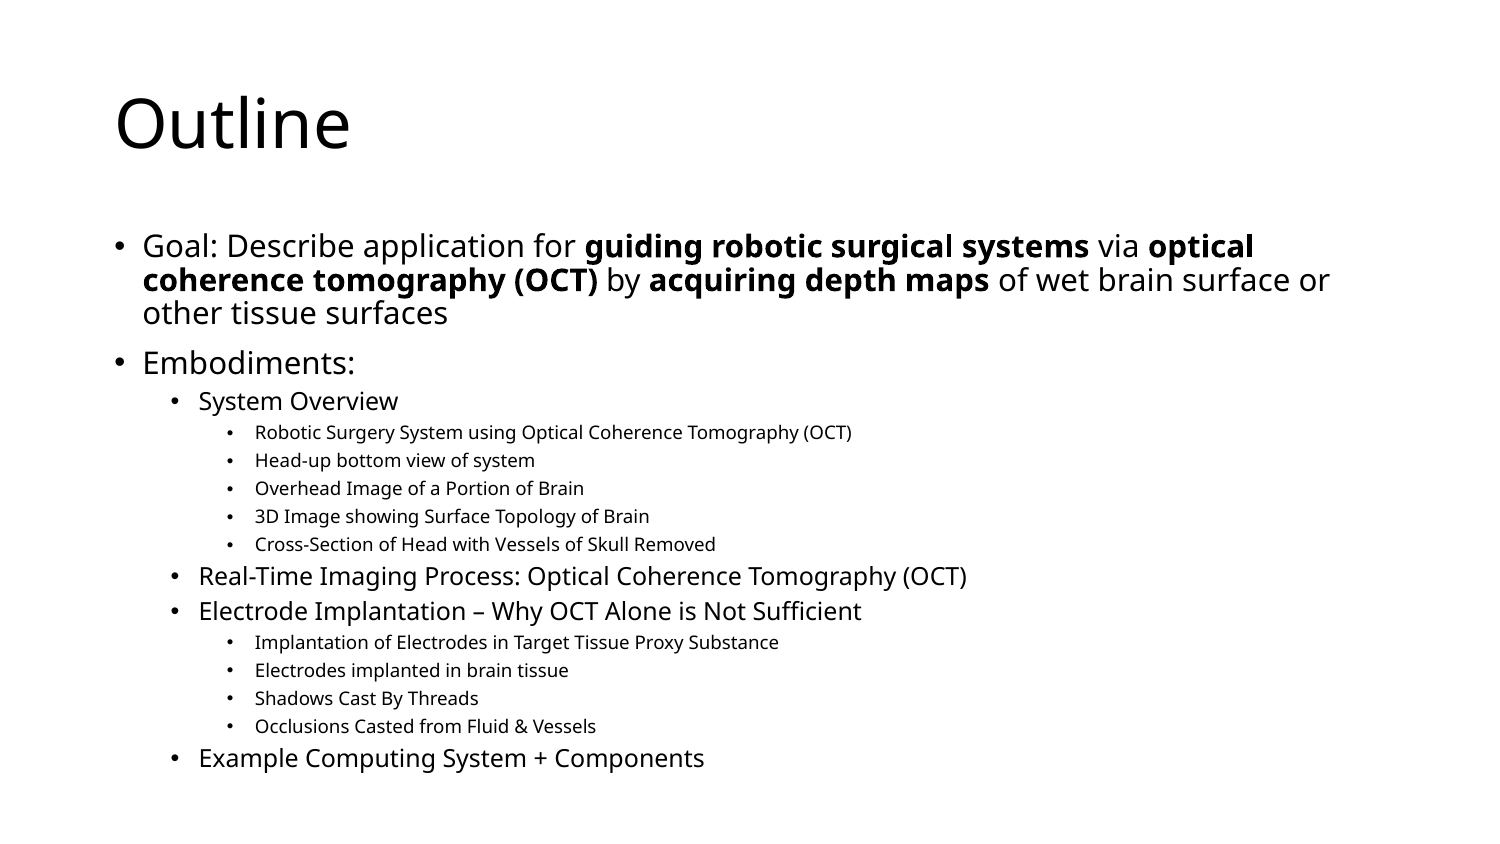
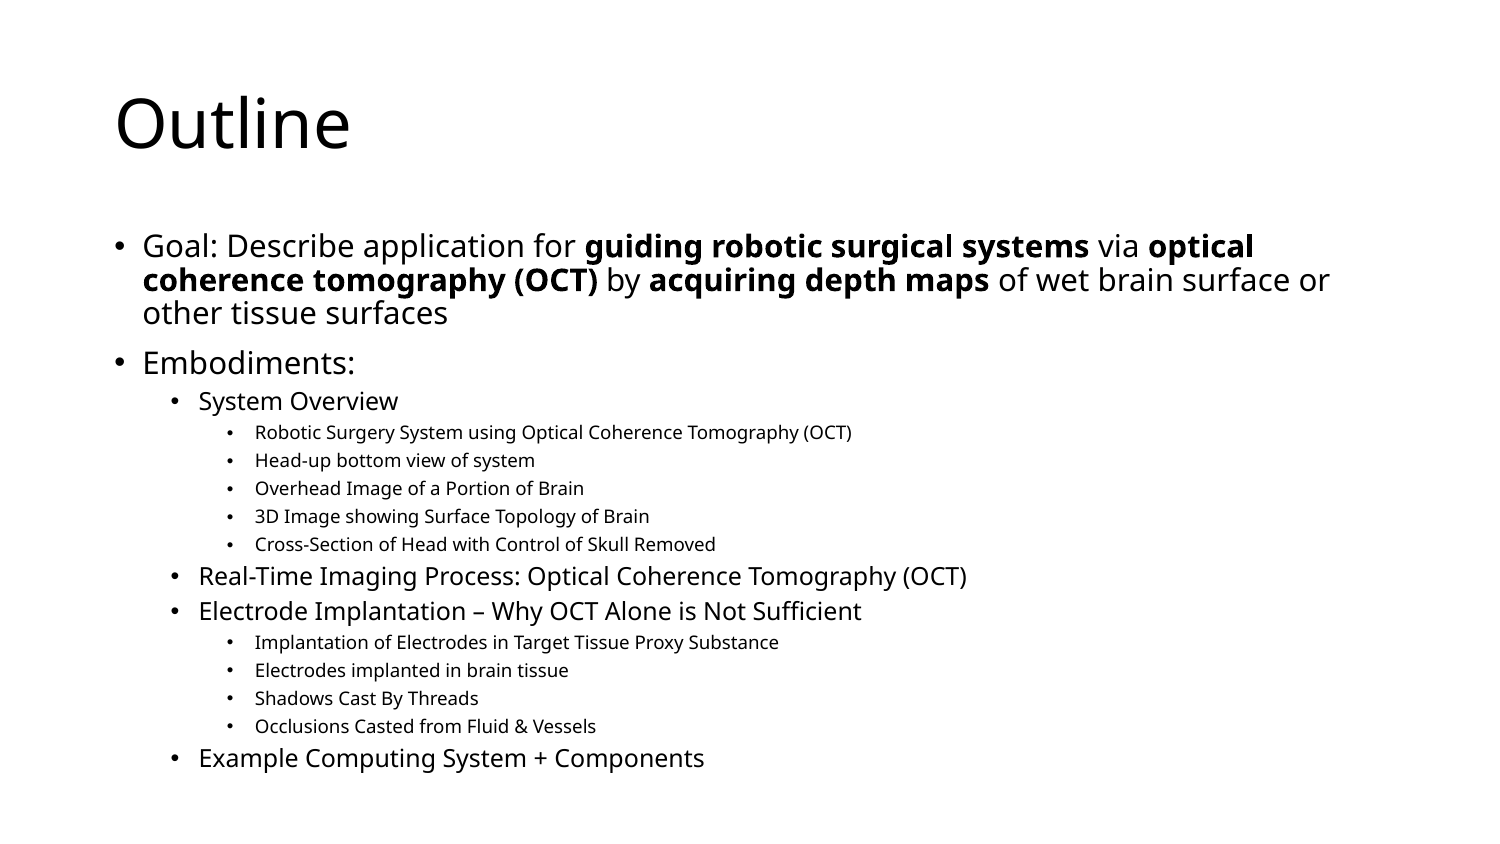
with Vessels: Vessels -> Control (528, 546)
